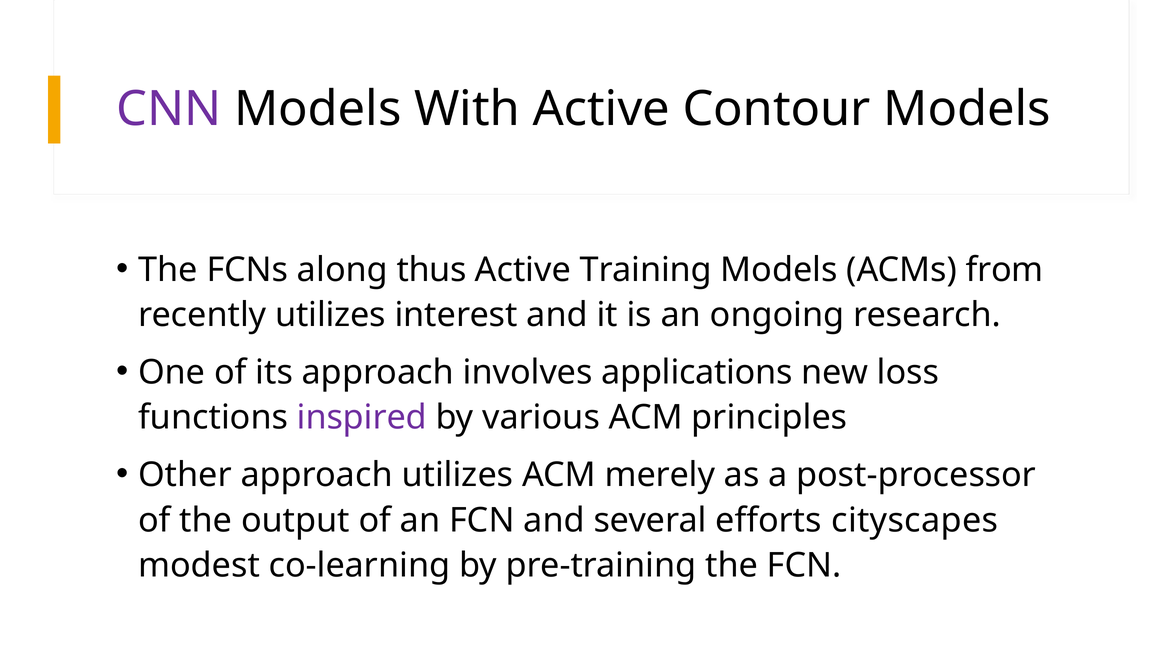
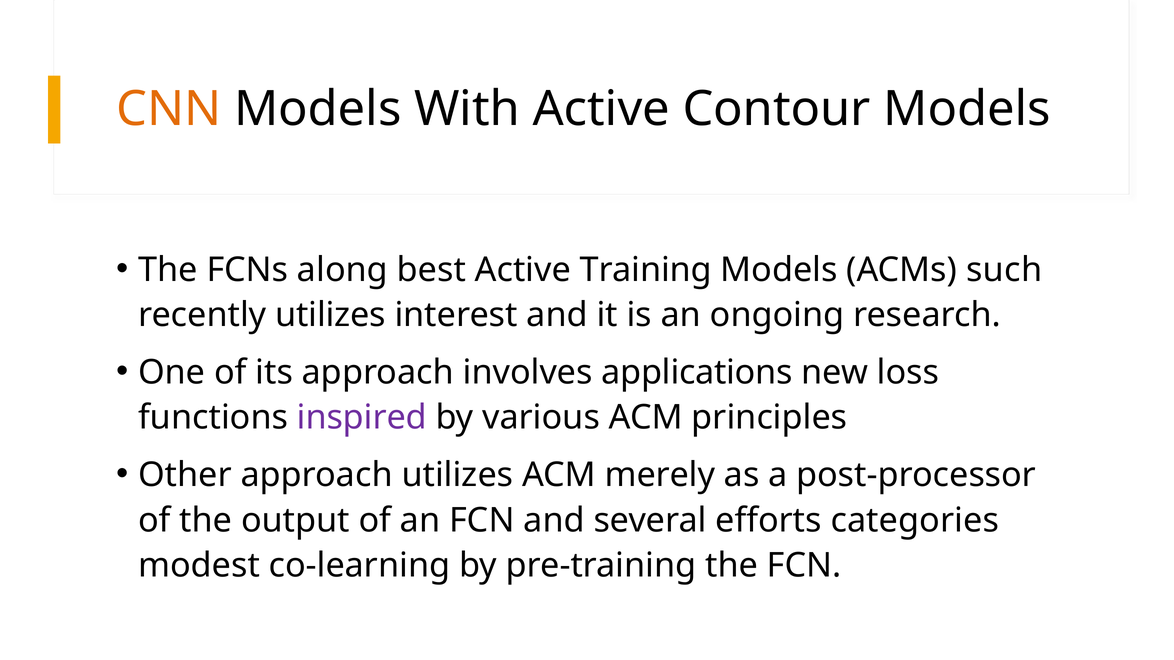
CNN colour: purple -> orange (169, 109)
thus: thus -> best (431, 270)
from: from -> such (1004, 270)
cityscapes: cityscapes -> categories (915, 521)
